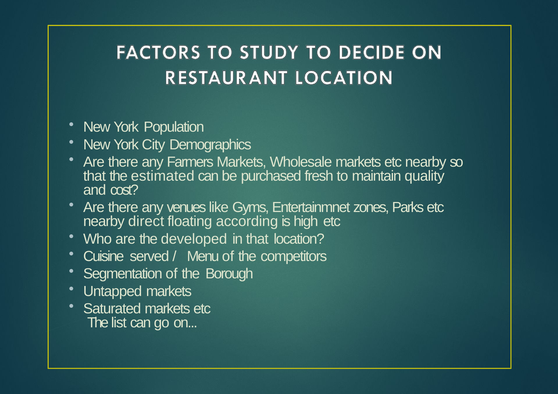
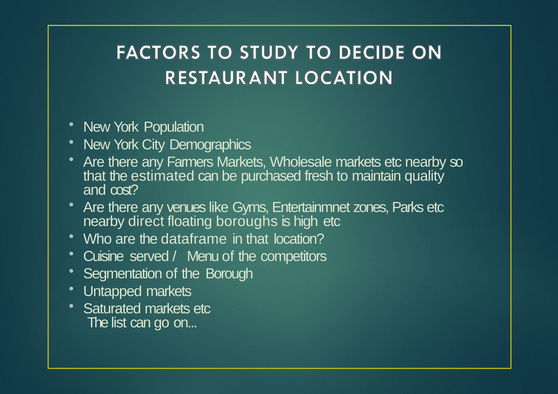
according: according -> boroughs (247, 222)
developed: developed -> dataframe (194, 239)
